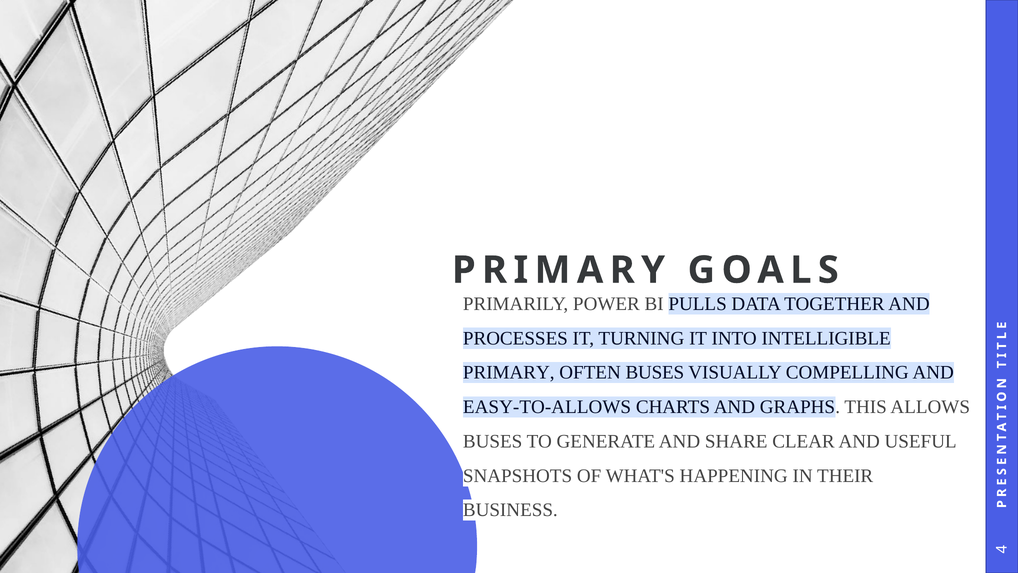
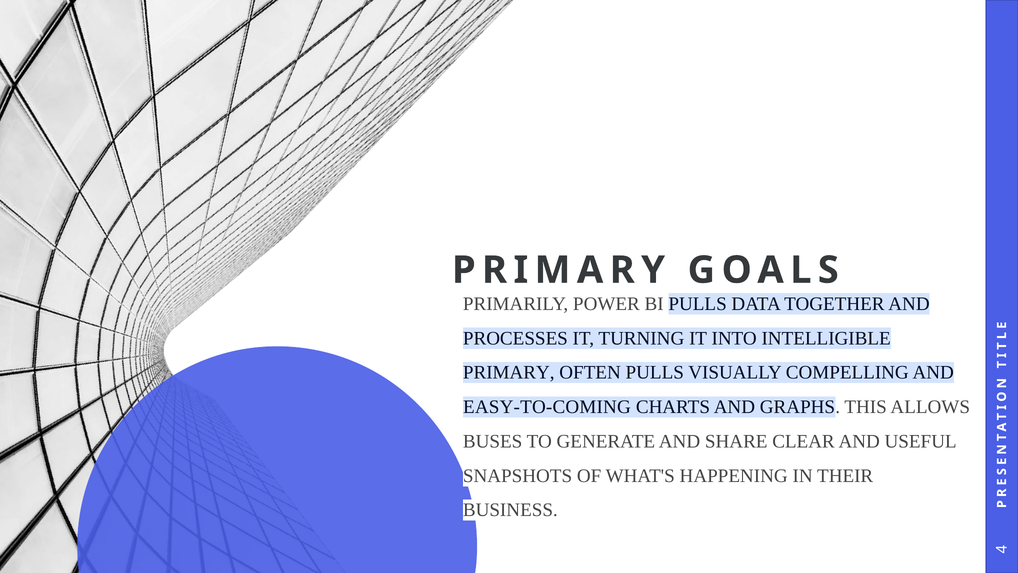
OFTEN BUSES: BUSES -> PULLS (655, 372)
EASY-TO-ALLOWS: EASY-TO-ALLOWS -> EASY-TO-COMING (547, 407)
